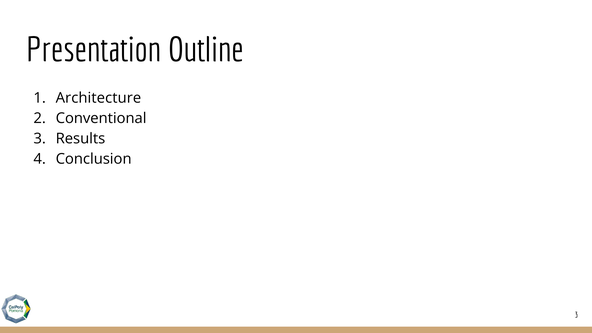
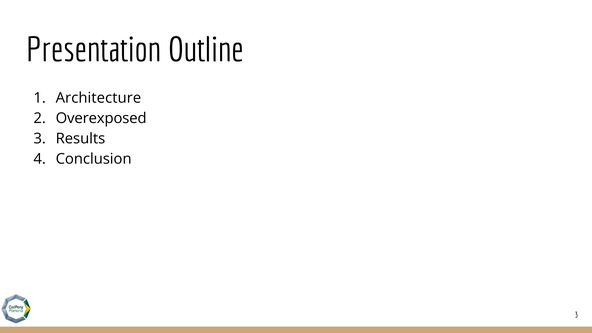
Conventional: Conventional -> Overexposed (101, 118)
